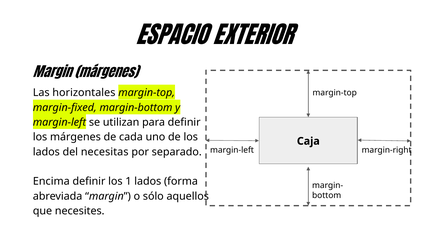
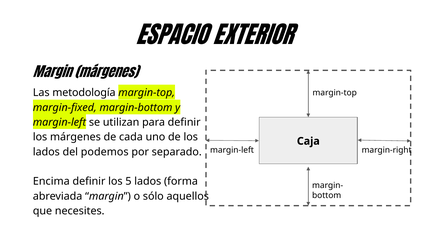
horizontales: horizontales -> metodología (84, 93)
necesitas: necesitas -> podemos (105, 152)
1: 1 -> 5 (128, 182)
